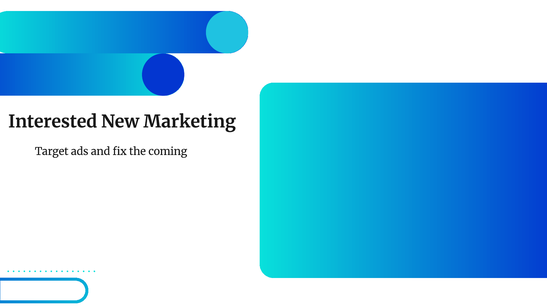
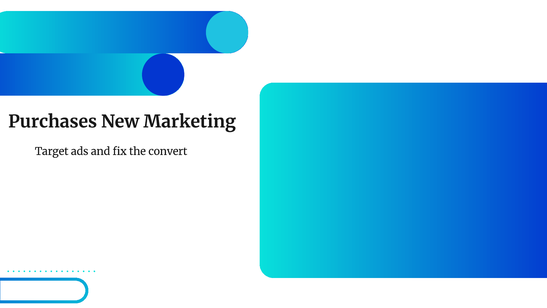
Interested: Interested -> Purchases (53, 122)
coming: coming -> convert (168, 151)
